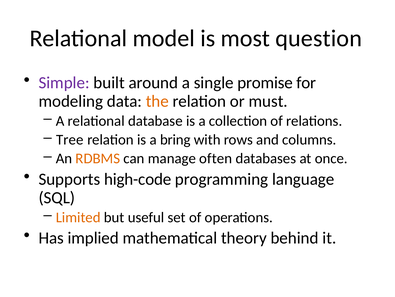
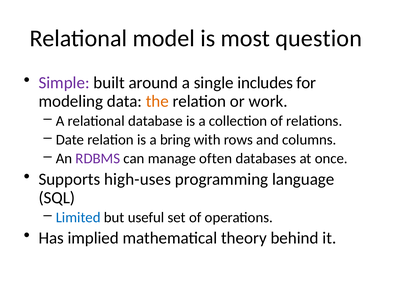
promise: promise -> includes (265, 82)
must: must -> work (268, 101)
Tree: Tree -> Date (70, 139)
RDBMS colour: orange -> purple (98, 158)
high-code: high-code -> high-uses (138, 179)
Limited colour: orange -> blue (78, 217)
